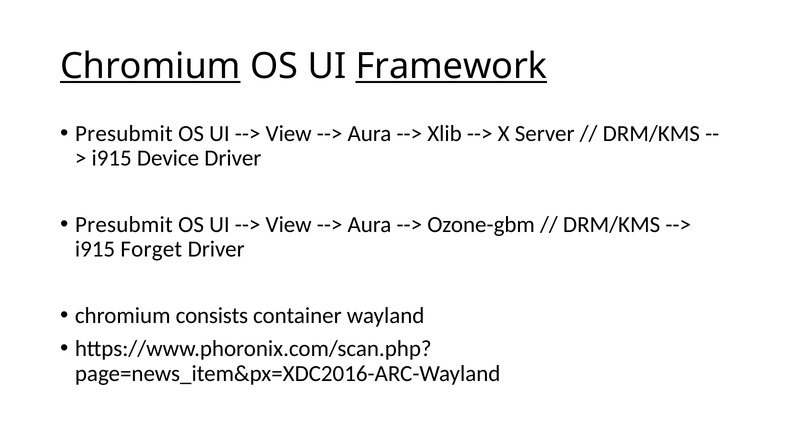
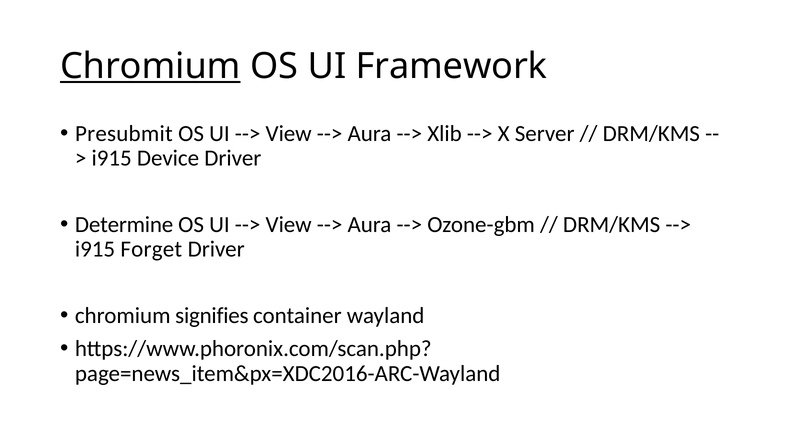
Framework underline: present -> none (451, 66)
Presubmit: Presubmit -> Determine (124, 224)
consists: consists -> signifies (212, 315)
